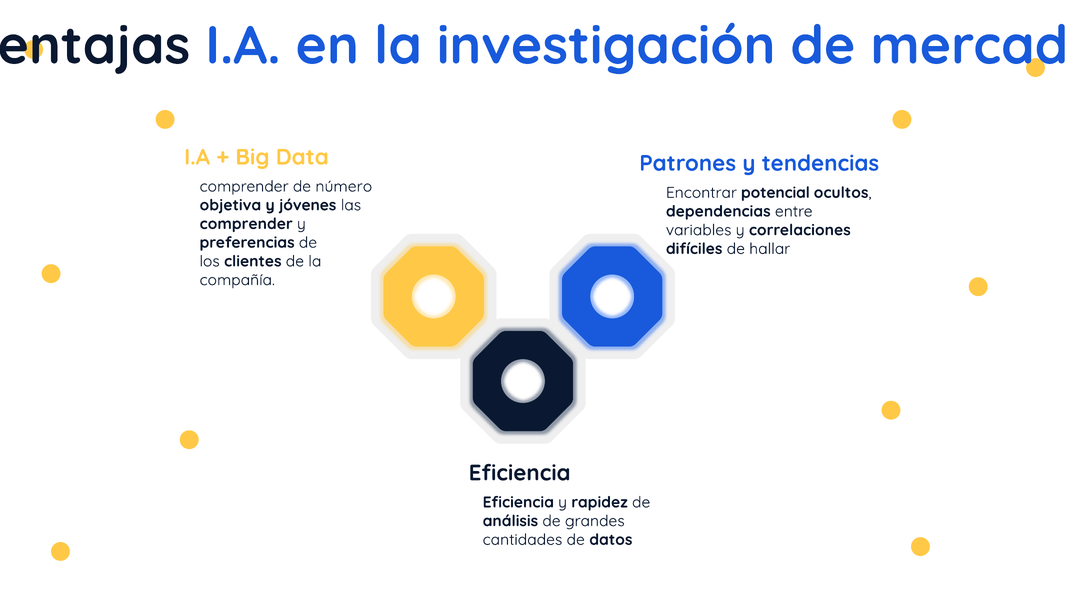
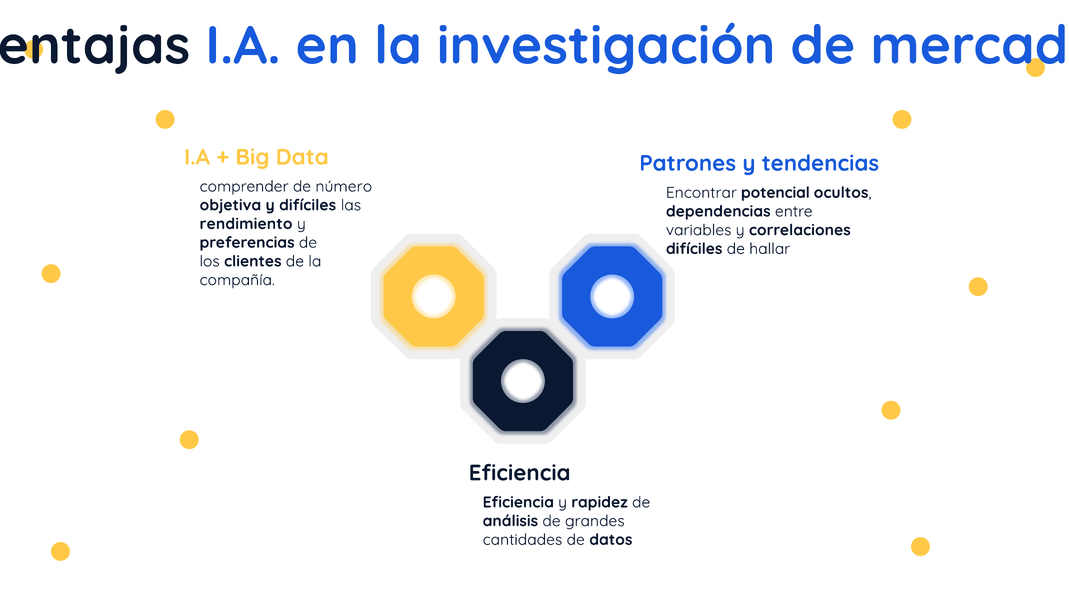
y jóvenes: jóvenes -> difíciles (308, 205)
comprender: comprender -> rendimiento (246, 224)
